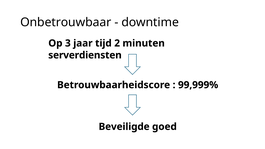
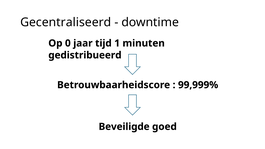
Onbetrouwbaar: Onbetrouwbaar -> Gecentraliseerd (66, 22)
3: 3 -> 0 (68, 43)
2: 2 -> 1 (117, 43)
serverdiensten: serverdiensten -> gedistribueerd (85, 55)
